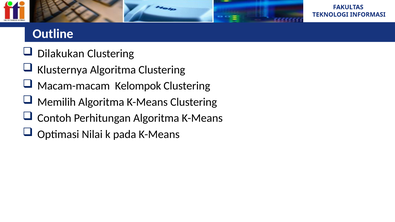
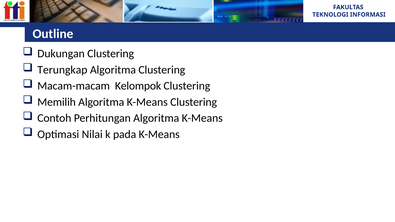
Dilakukan: Dilakukan -> Dukungan (61, 54)
Klusternya: Klusternya -> Terungkap (62, 70)
